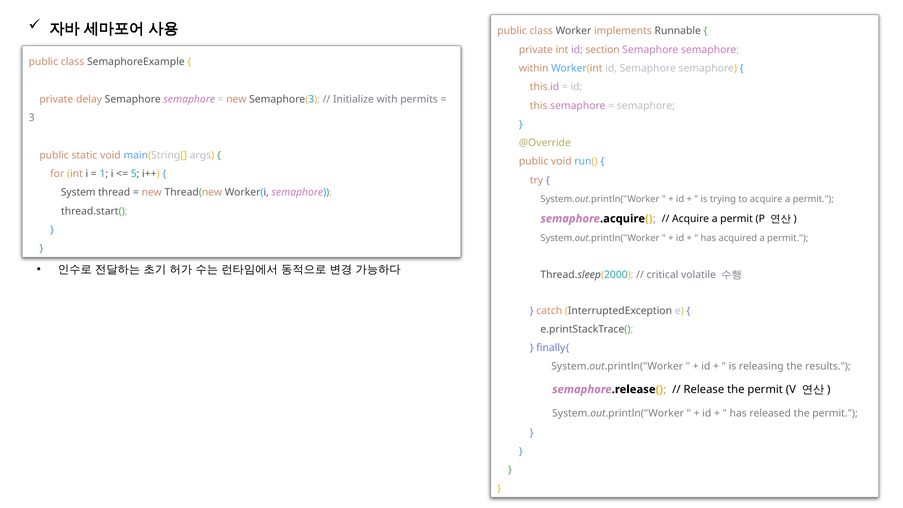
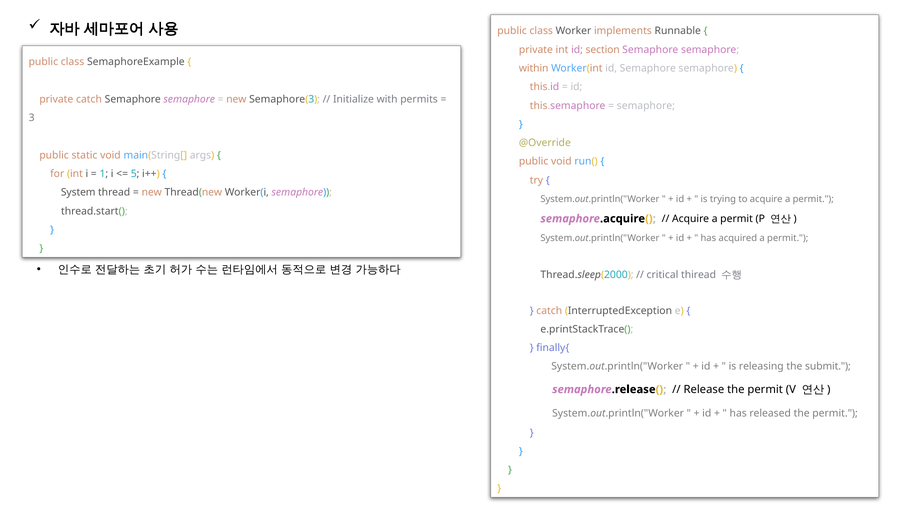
private delay: delay -> catch (89, 99)
volatile: volatile -> thiread (699, 275)
results: results -> submit (828, 367)
